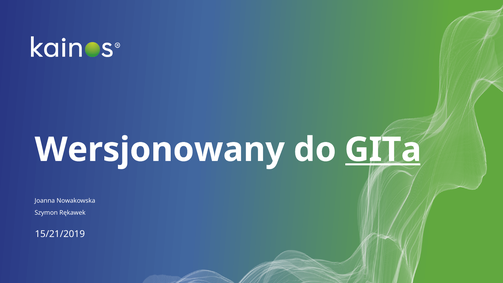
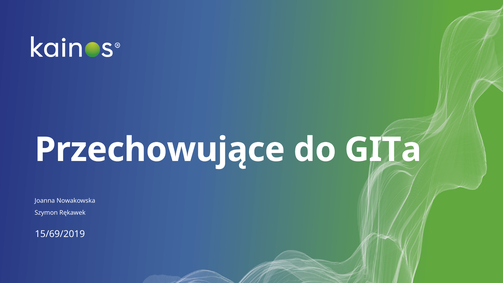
Wersjonowany: Wersjonowany -> Przechowujące (160, 150)
GITa underline: present -> none (383, 150)
15/21/2019: 15/21/2019 -> 15/69/2019 (60, 234)
